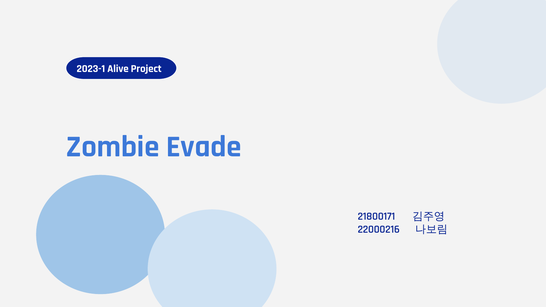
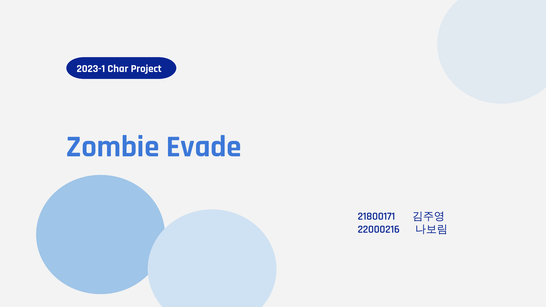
Alive: Alive -> Char (118, 69)
